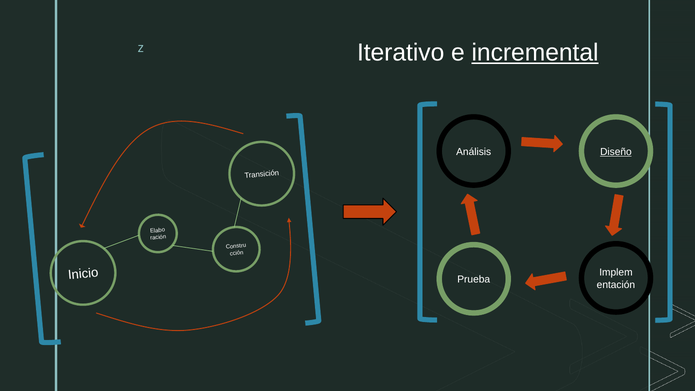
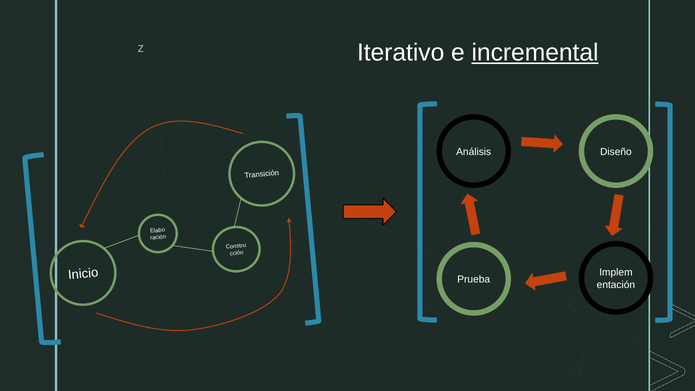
Diseño underline: present -> none (616, 152)
